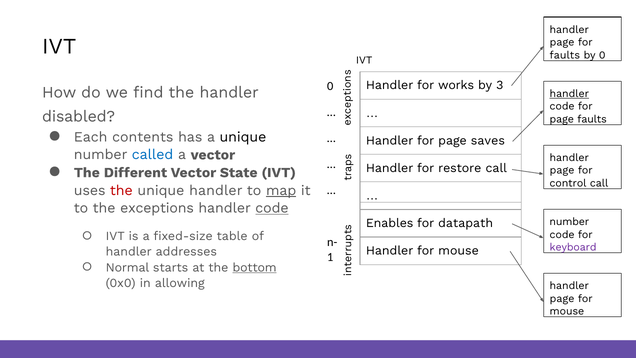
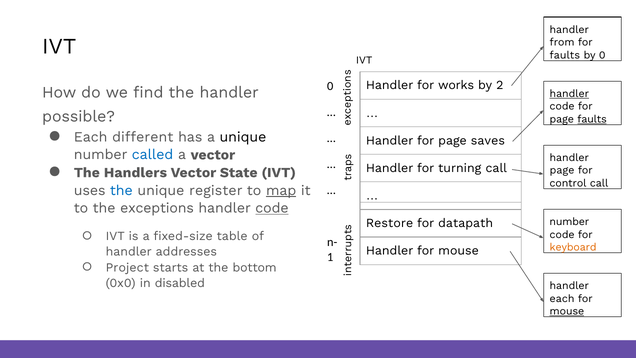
page: page -> from (562, 42)
3: 3 -> 2 (500, 85)
disabled: disabled -> possible (79, 116)
faults underline: none -> present (592, 119)
contents: contents -> different (143, 137)
restore: restore -> turning (460, 168)
Different: Different -> Handlers (135, 172)
the colour: red -> blue (121, 190)
unique handler: handler -> register (216, 190)
Enables: Enables -> Restore (390, 223)
keyboard colour: purple -> orange (573, 247)
Normal: Normal -> Project (127, 267)
bottom underline: present -> none (255, 267)
allowing: allowing -> disabled (180, 283)
page: page -> each (562, 298)
mouse underline: none -> present (567, 311)
